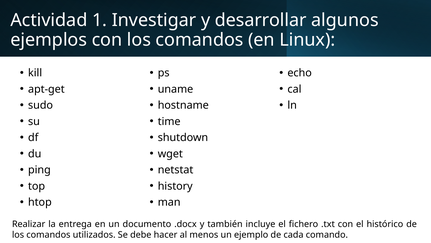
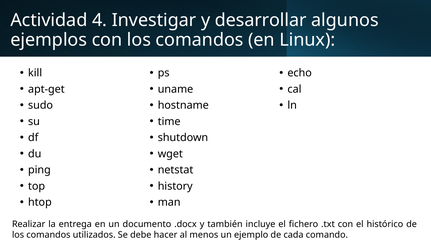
1: 1 -> 4 (100, 20)
